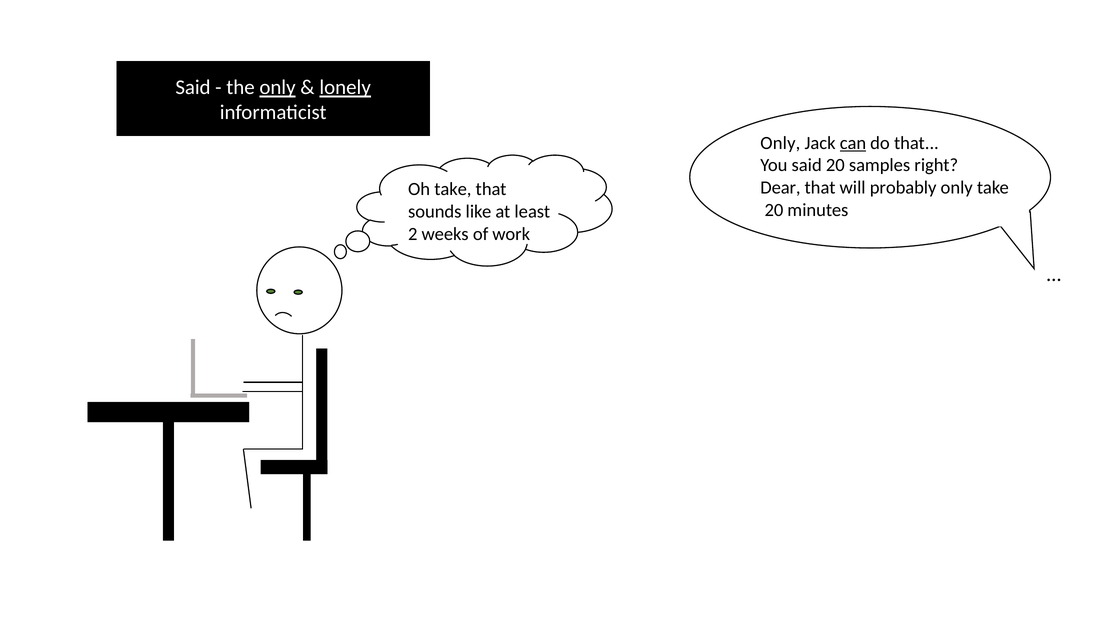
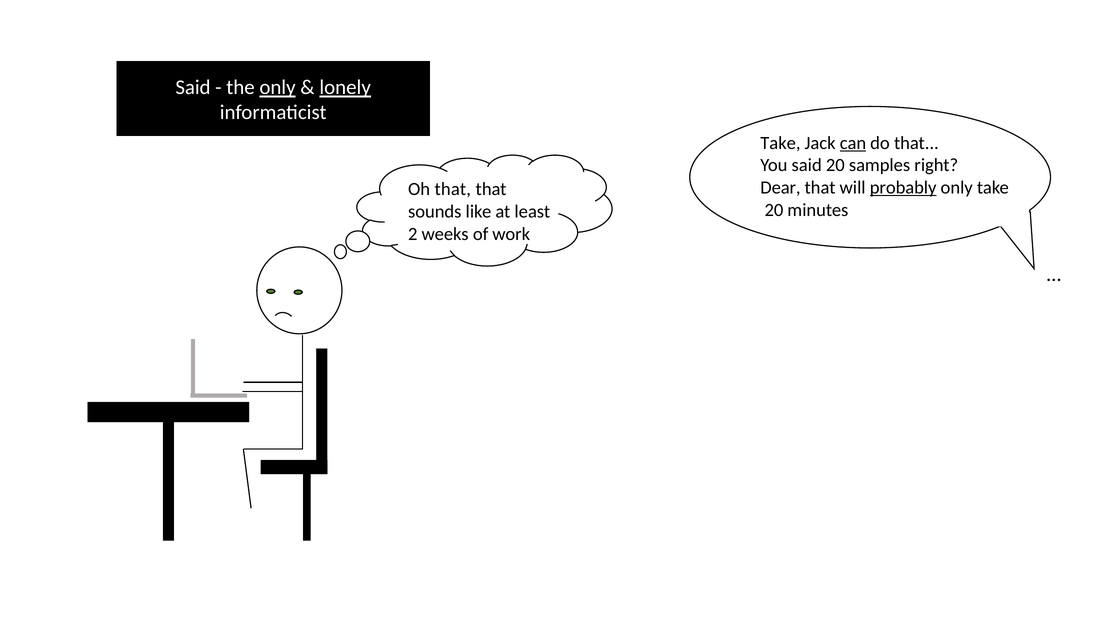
Only: Only -> Take (780, 143)
probably underline: none -> present (903, 188)
Oh take: take -> that (453, 189)
